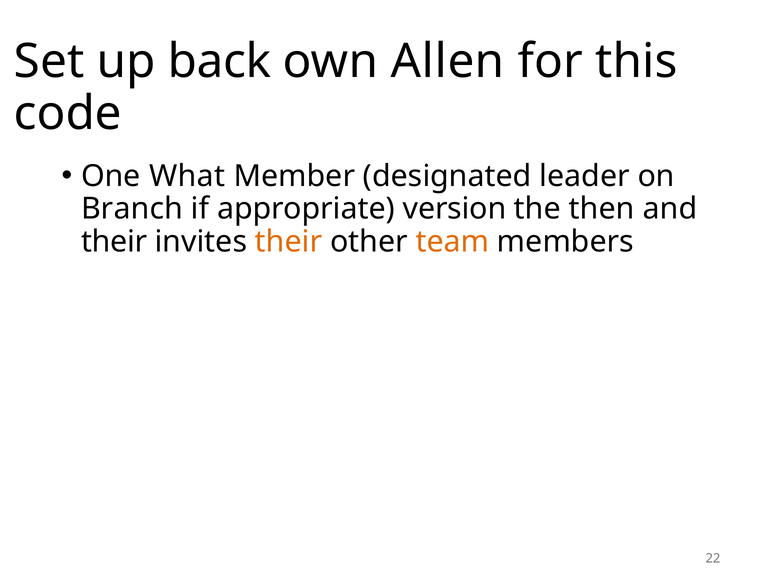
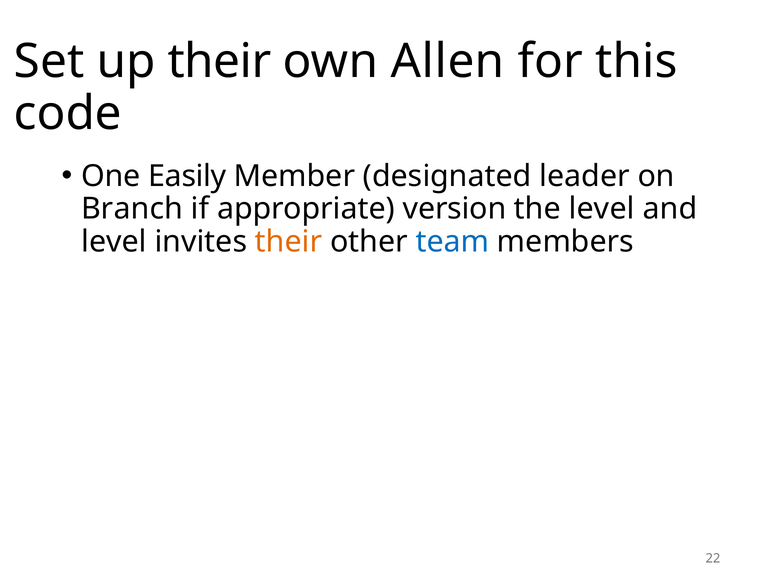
up back: back -> their (220, 62)
What: What -> Easily (187, 176)
the then: then -> level (602, 209)
their: their -> level (114, 242)
team colour: orange -> blue (452, 242)
